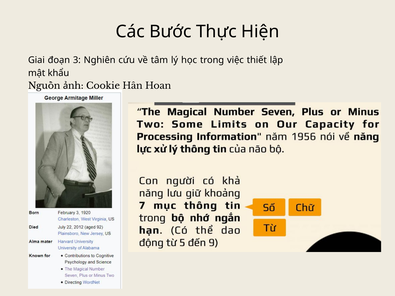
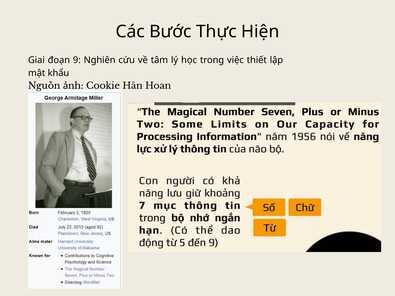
3: 3 -> 9 (77, 60)
